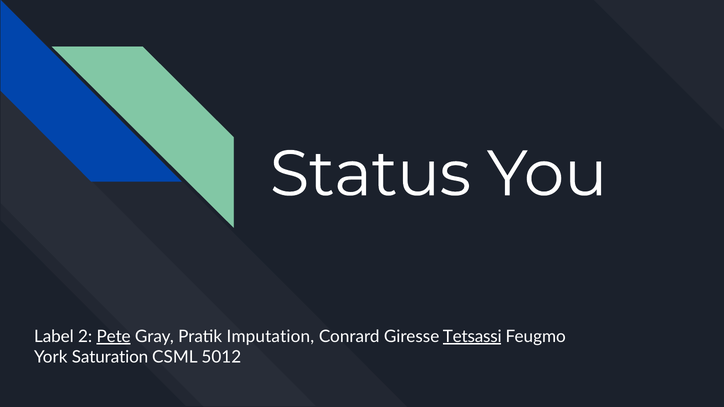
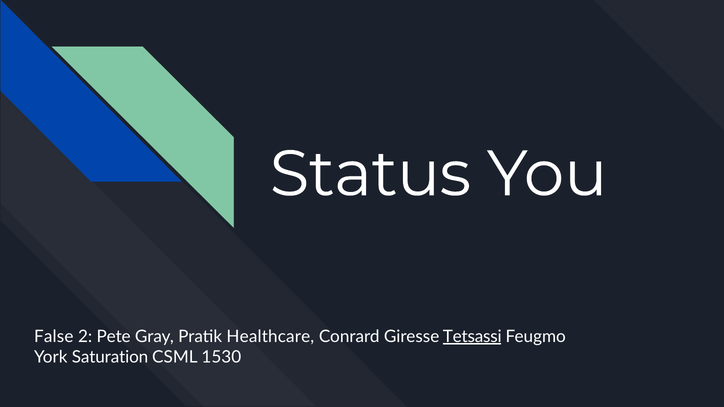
Label: Label -> False (54, 337)
Pete underline: present -> none (114, 337)
Imputation: Imputation -> Healthcare (270, 337)
5012: 5012 -> 1530 (221, 357)
